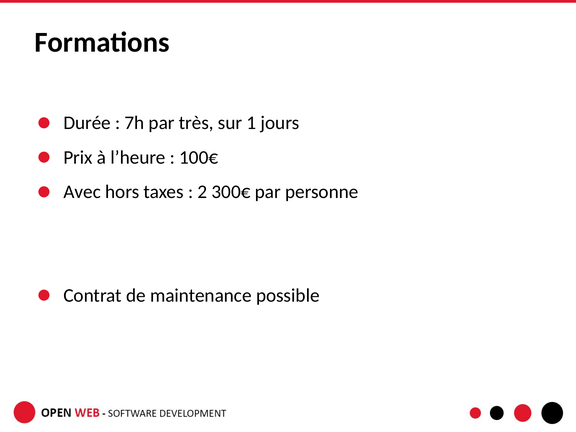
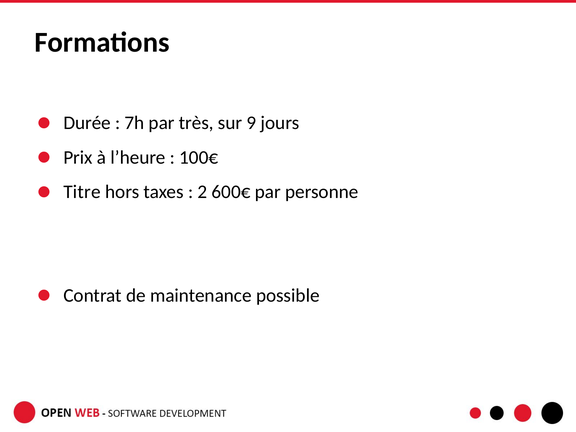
1: 1 -> 9 (251, 123)
Avec: Avec -> Titre (82, 192)
300€: 300€ -> 600€ (231, 192)
